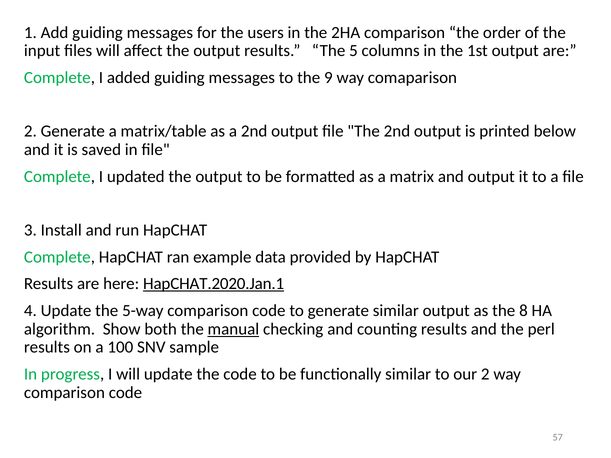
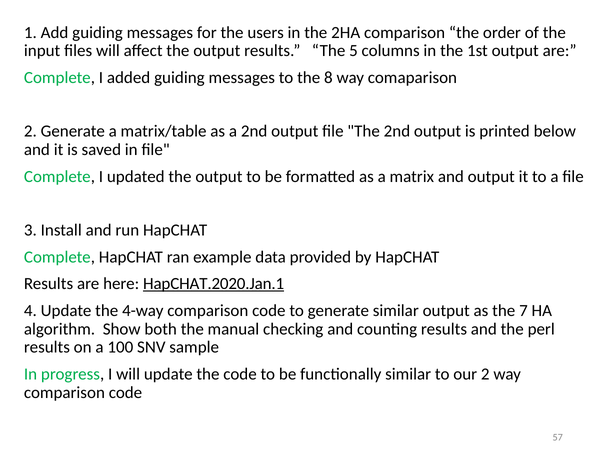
9: 9 -> 8 (328, 78)
5-way: 5-way -> 4-way (143, 311)
8: 8 -> 7 (523, 311)
manual underline: present -> none (233, 329)
